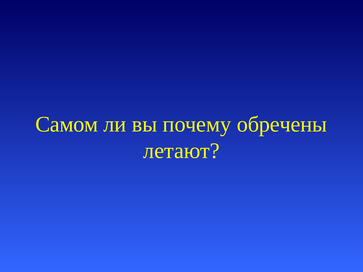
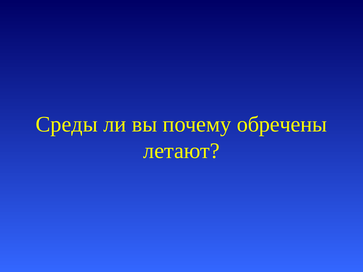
Самом: Самом -> Среды (67, 124)
